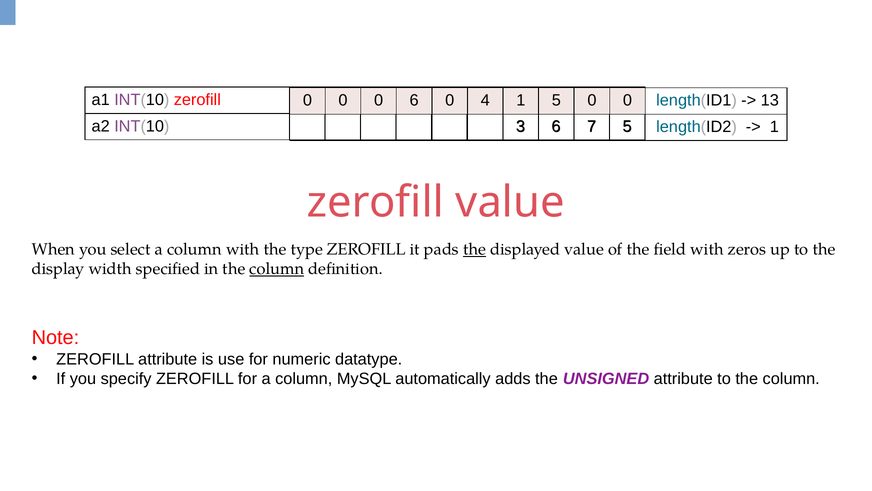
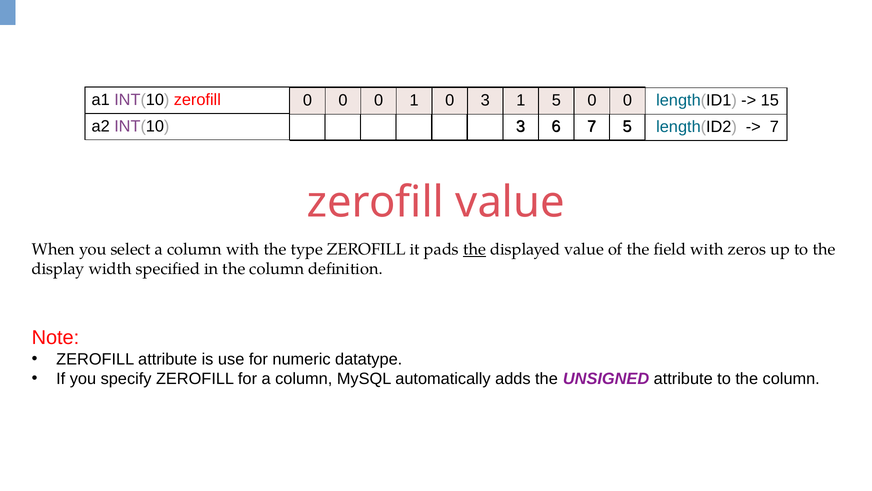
0 6: 6 -> 1 (414, 100)
0 4: 4 -> 3 (485, 100)
13: 13 -> 15 (770, 100)
1: 1 -> 7 (774, 127)
column underline: present -> none (277, 269)
